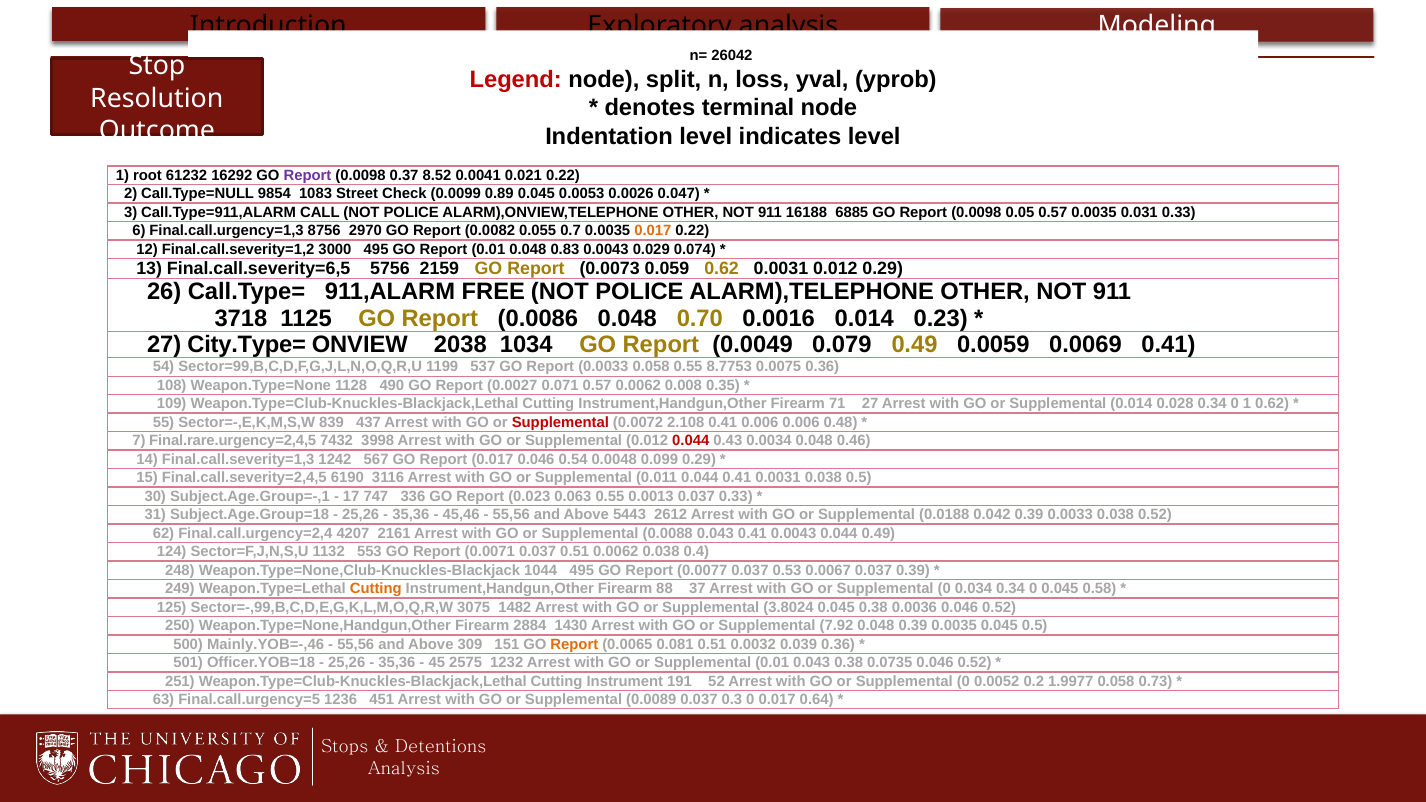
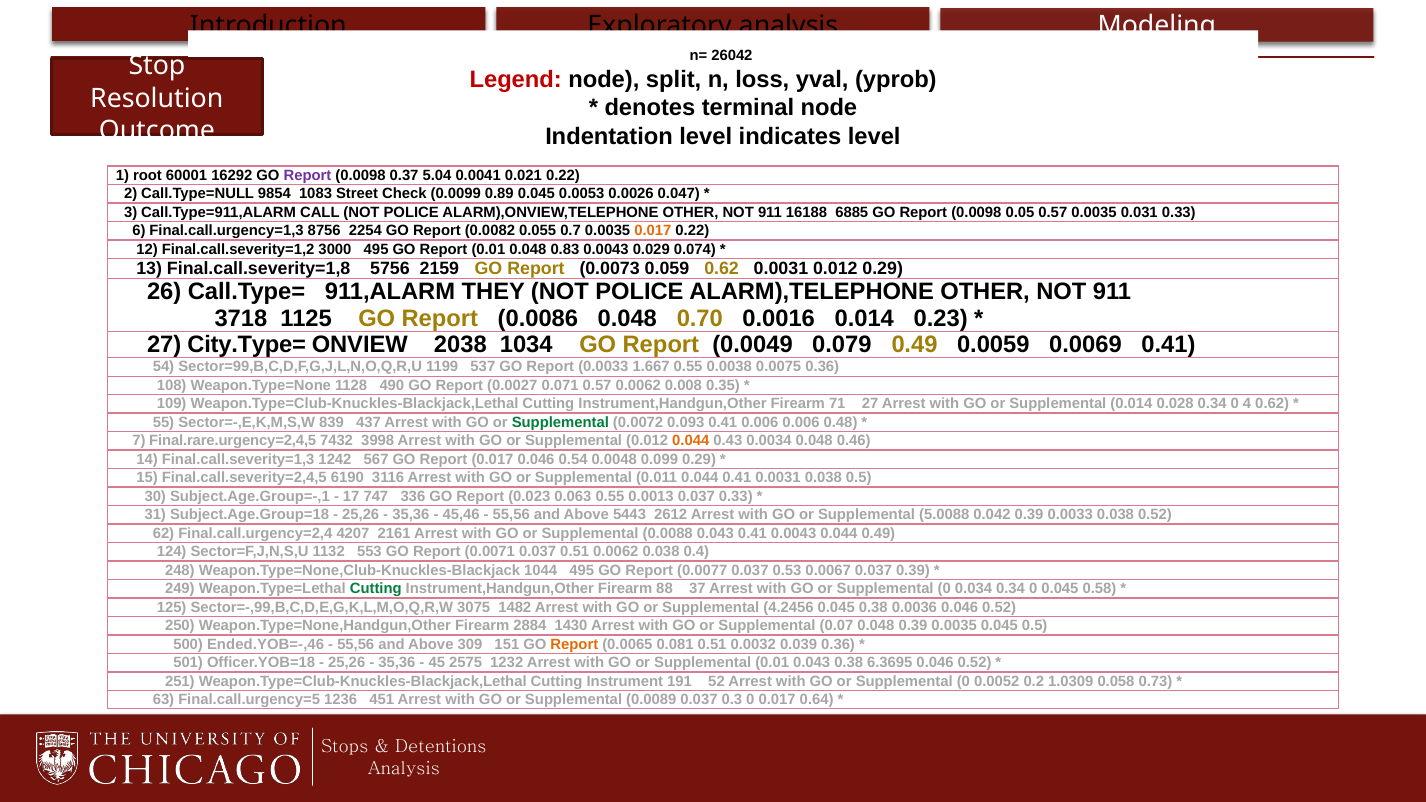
61232: 61232 -> 60001 (187, 175)
8.52: 8.52 -> 5.04 (437, 175)
2970: 2970 -> 2254 (365, 231)
Final.call.severity=6,5: Final.call.severity=6,5 -> Final.call.severity=1,8 (259, 269)
FREE: FREE -> THEY (493, 292)
0.0033 0.058: 0.058 -> 1.667 (651, 367)
8.7753: 8.7753 -> 0.0038 (729, 367)
0 1: 1 -> 4 (1247, 404)
Supplemental colour: red -> green (560, 423)
2.108: 2.108 -> 0.093 (686, 423)
0.044 colour: red -> orange (691, 441)
0.0188: 0.0188 -> 5.0088 (944, 515)
Cutting colour: orange -> green (376, 589)
3.8024: 3.8024 -> 4.2456 (789, 607)
7.92: 7.92 -> 0.07 (836, 626)
Mainly.YOB=-,46: Mainly.YOB=-,46 -> Ended.YOB=-,46 (266, 644)
0.0735: 0.0735 -> 6.3695 (890, 663)
1.9977: 1.9977 -> 1.0309 (1071, 681)
